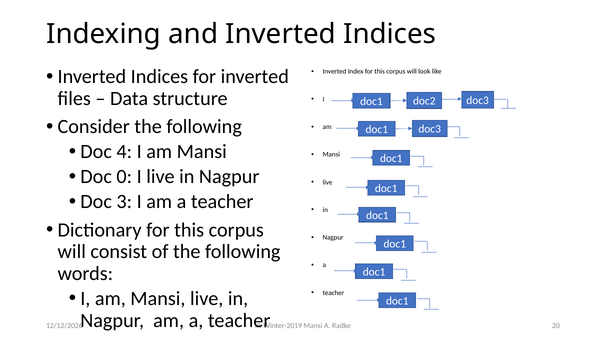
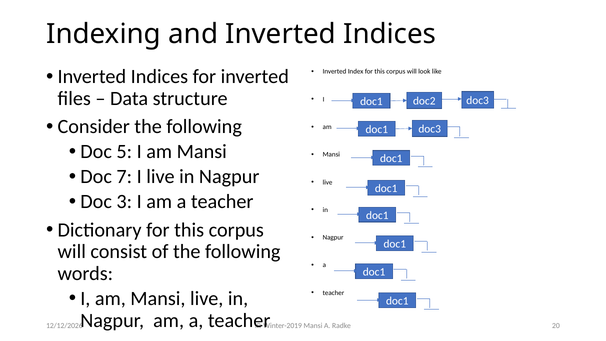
4: 4 -> 5 (124, 152)
0: 0 -> 7 (124, 177)
